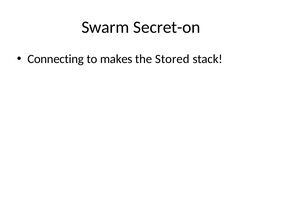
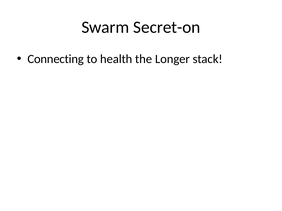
makes: makes -> health (116, 59)
Stored: Stored -> Longer (172, 59)
